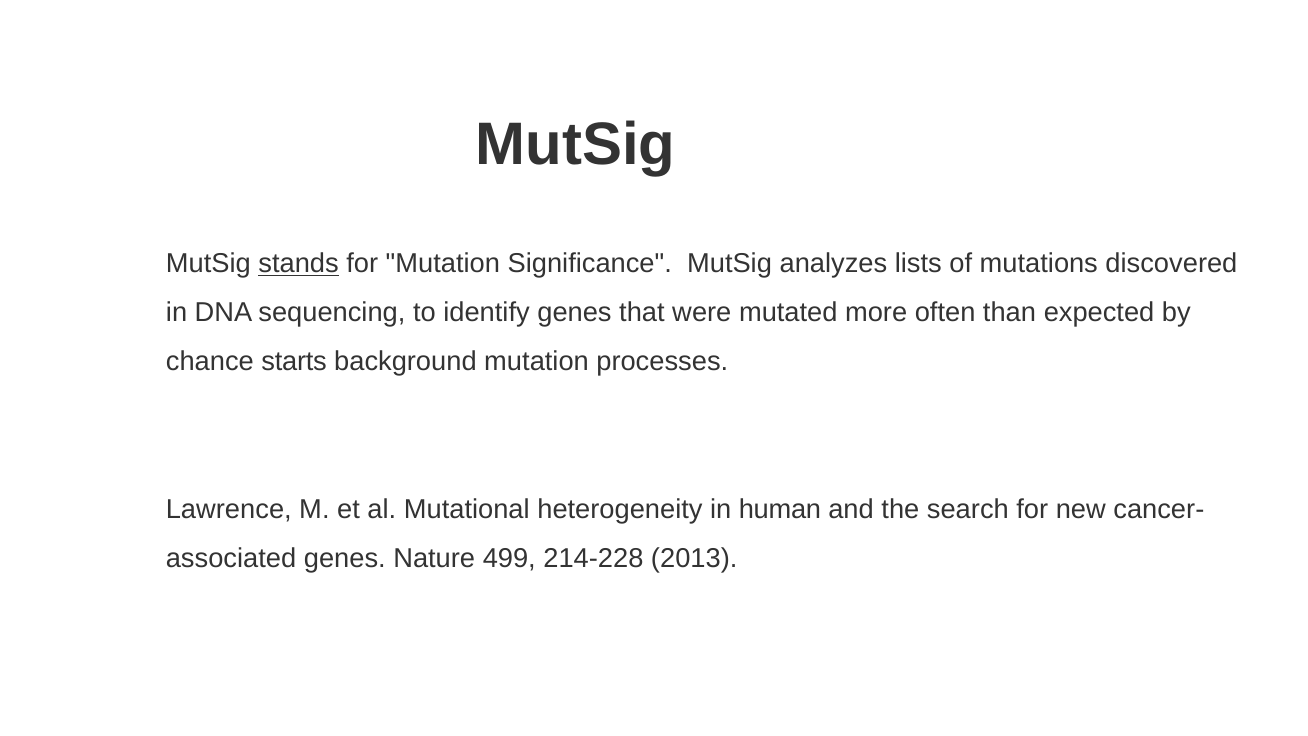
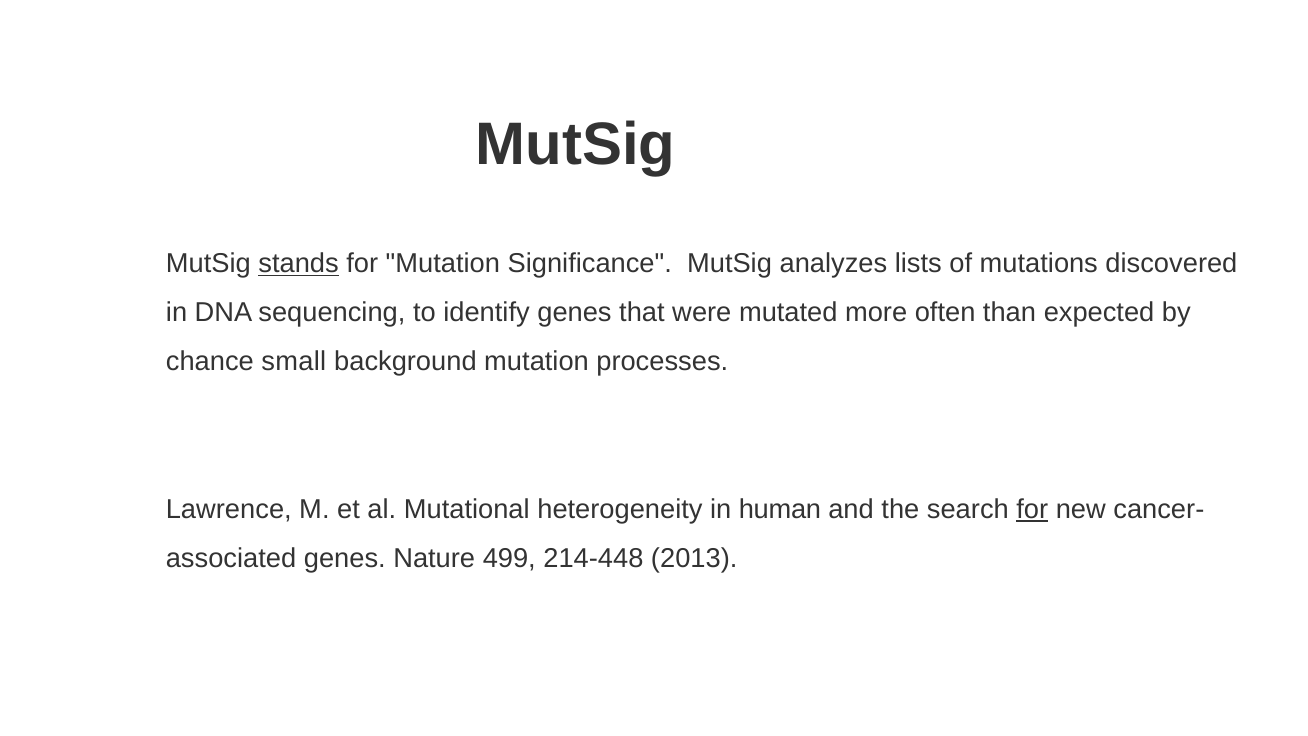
starts: starts -> small (294, 362)
for underline: none -> present (1032, 509)
214-228: 214-228 -> 214-448 (593, 558)
